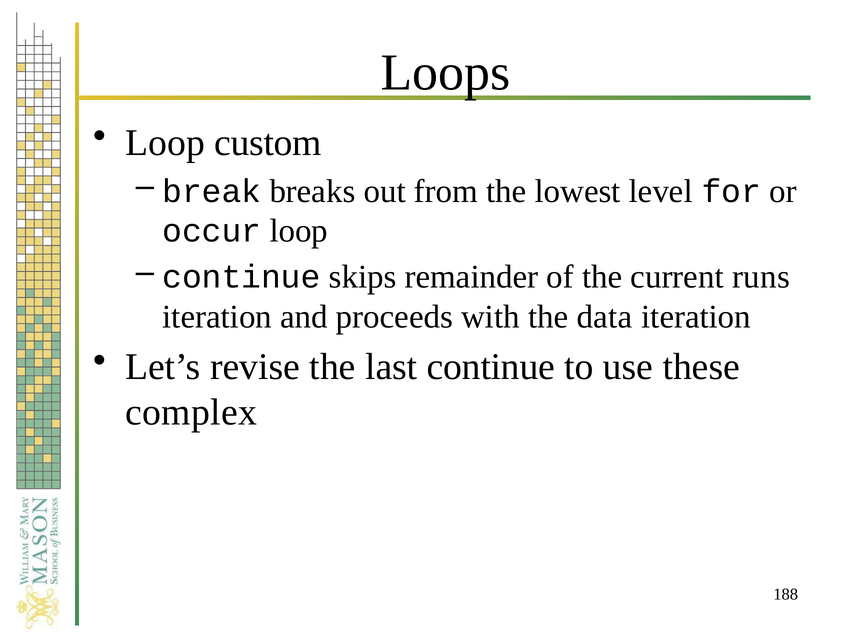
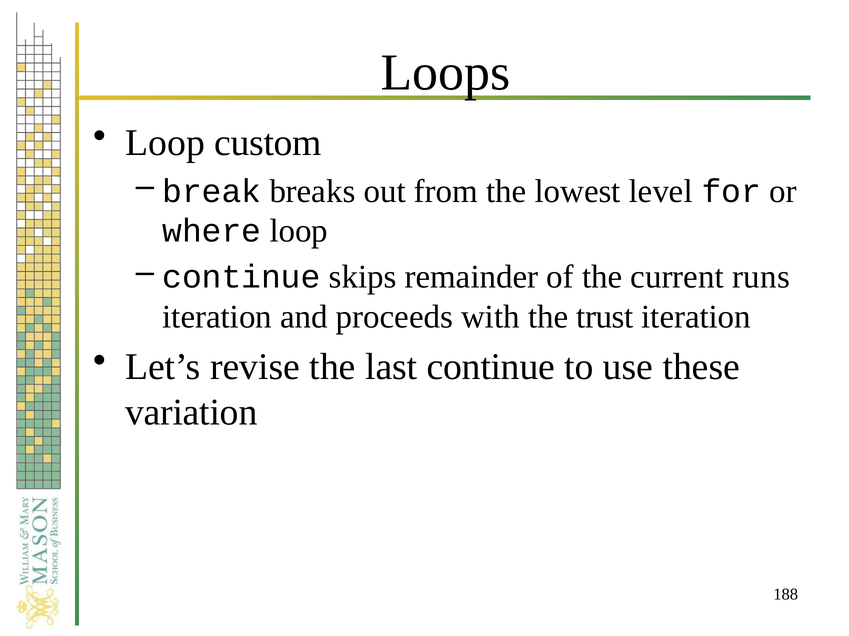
occur: occur -> where (212, 231)
data: data -> trust (605, 317)
complex: complex -> variation (191, 413)
